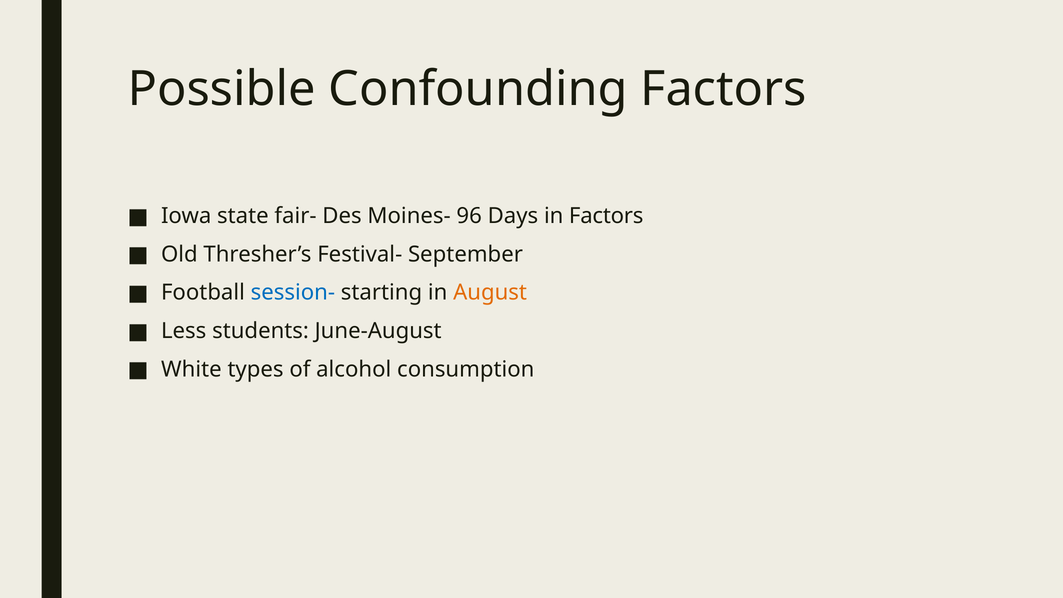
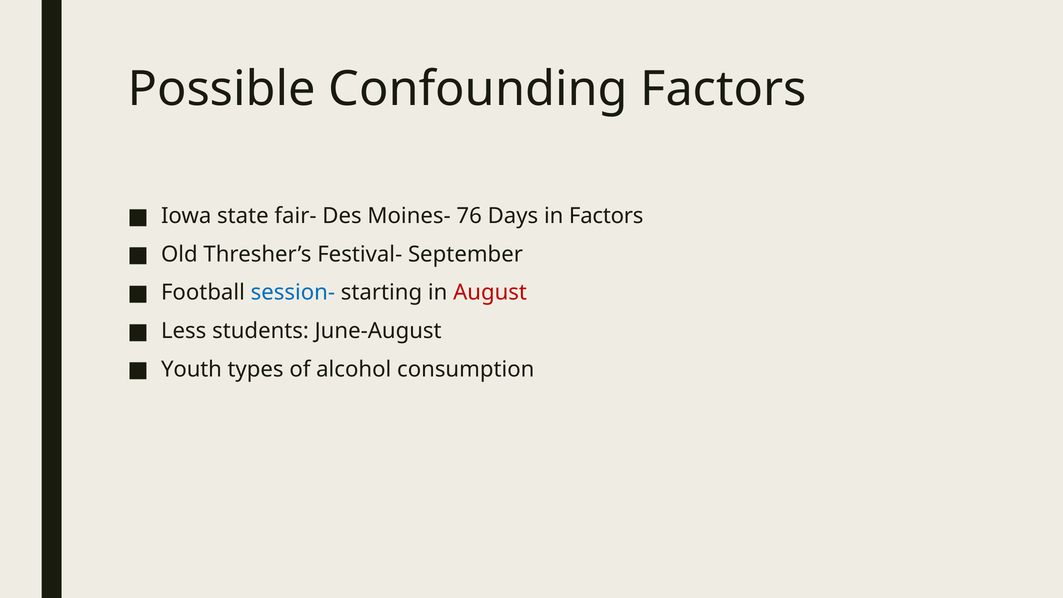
96: 96 -> 76 (469, 216)
August colour: orange -> red (490, 293)
White: White -> Youth (191, 369)
